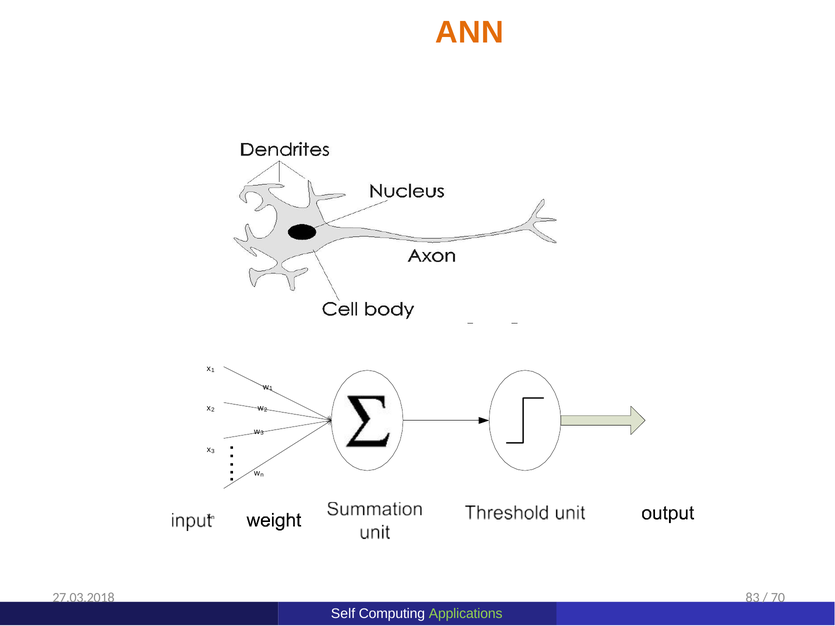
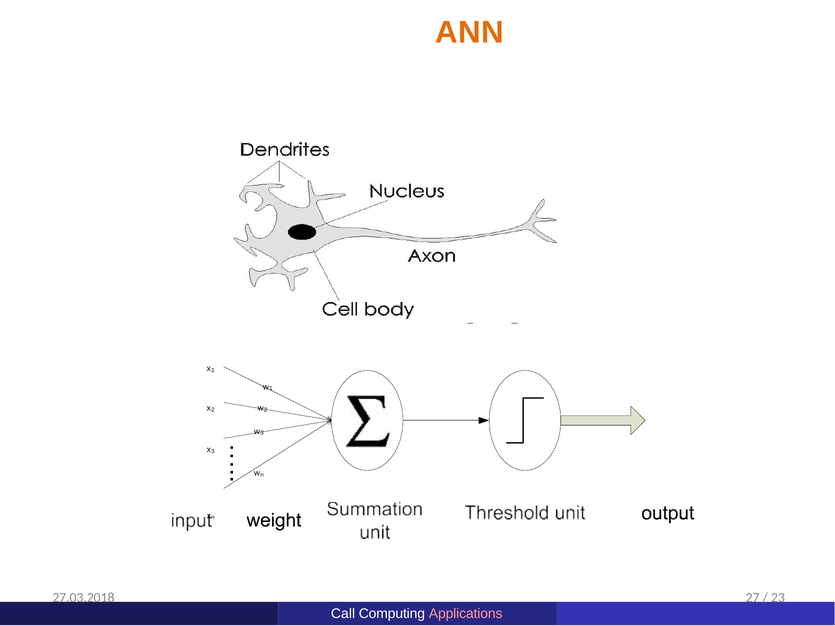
83: 83 -> 27 (753, 598)
70: 70 -> 23 (778, 598)
Self: Self -> Call (343, 614)
Applications colour: light green -> pink (466, 614)
